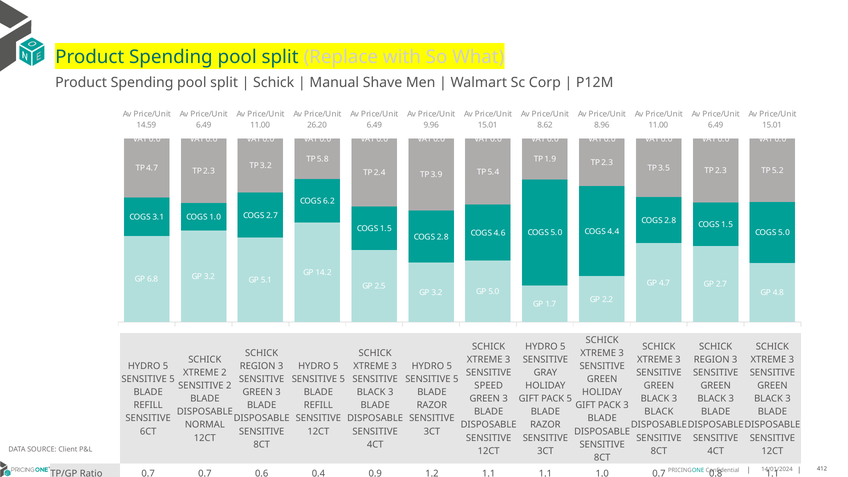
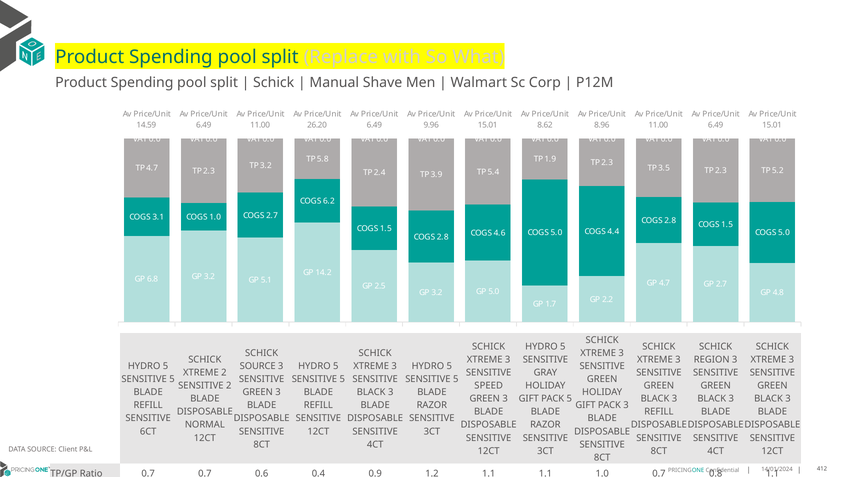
REGION: REGION -> SOURCE (258, 366)
BLACK: BLACK -> REFILL (659, 412)
